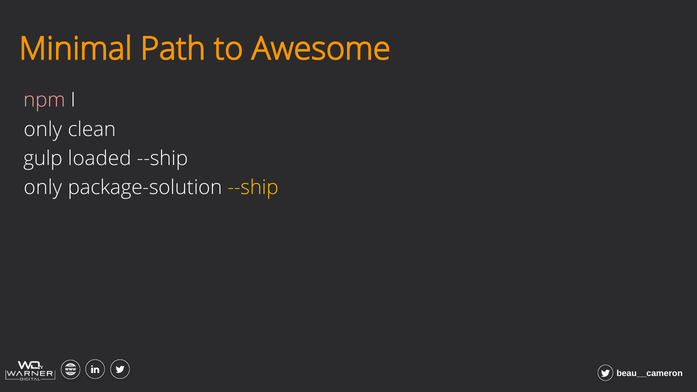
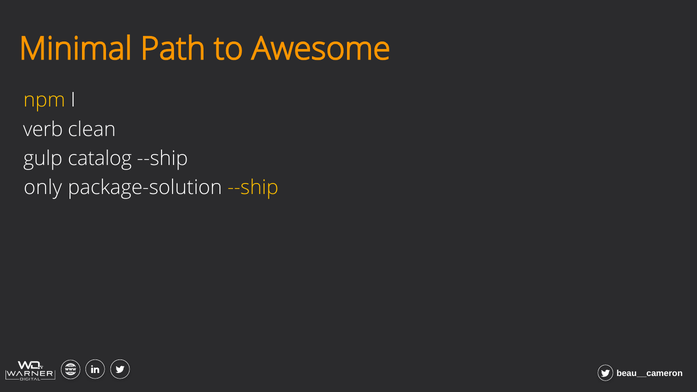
npm colour: pink -> yellow (44, 100)
only: only -> verb (43, 129)
loaded: loaded -> catalog (100, 159)
